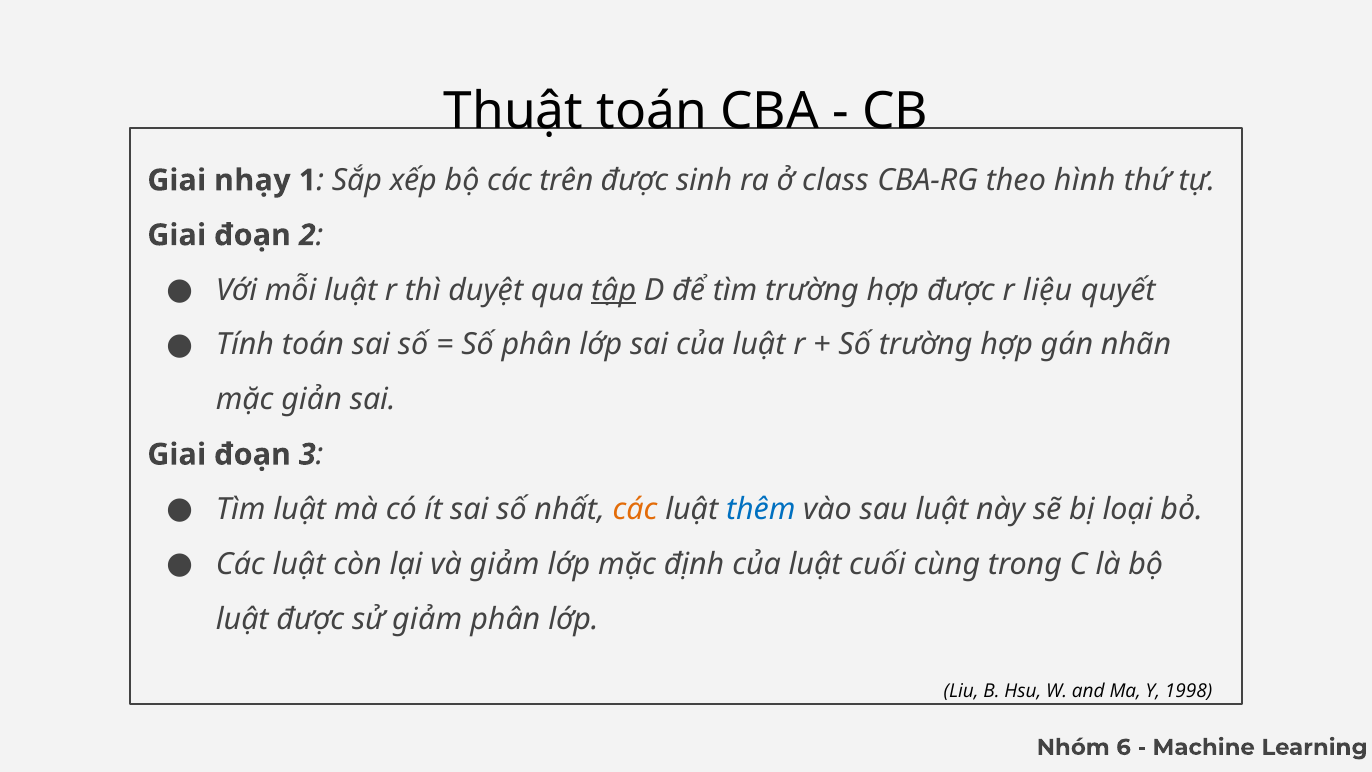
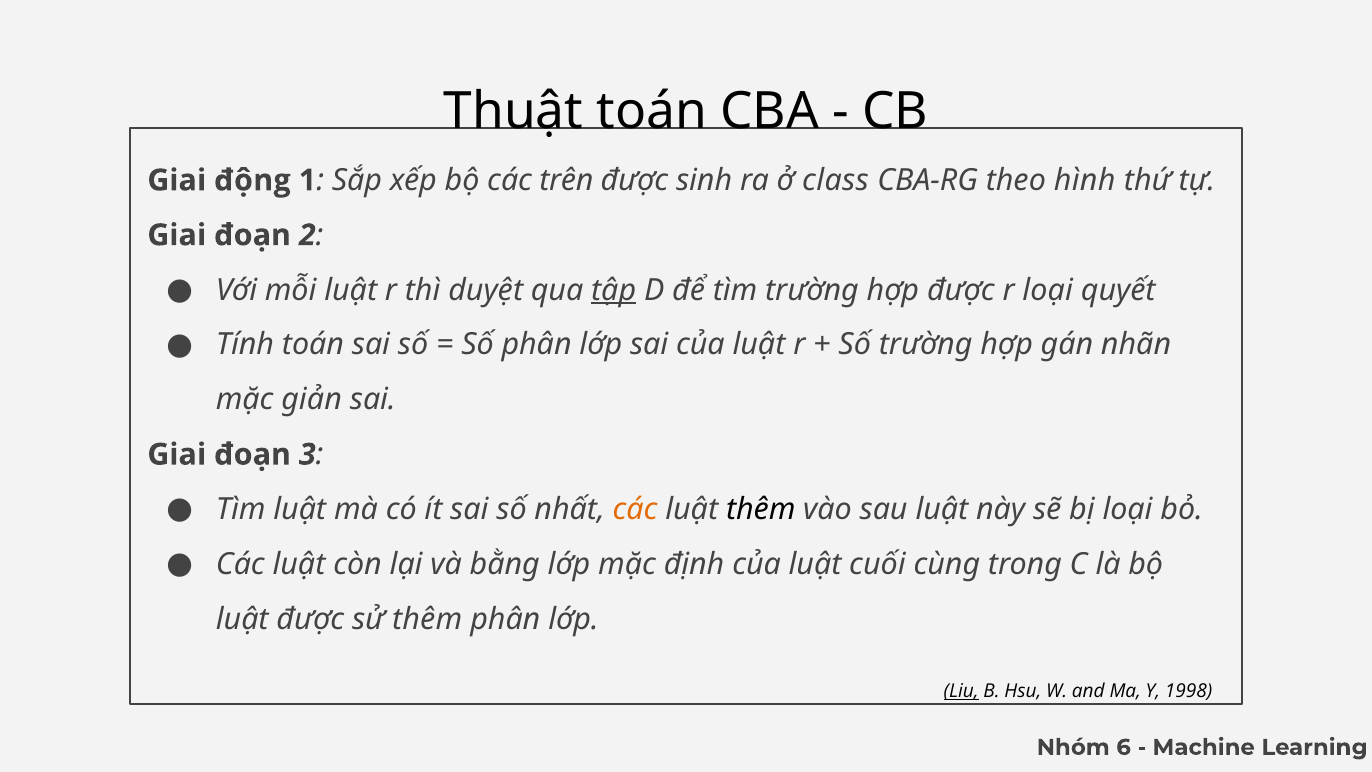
nhạy: nhạy -> động (252, 180)
r liệu: liệu -> loại (1048, 290)
thêm colour: blue -> black (761, 509)
và giảm: giảm -> bằng (505, 564)
sử giảm: giảm -> thêm (427, 619)
Liu underline: none -> present (961, 691)
